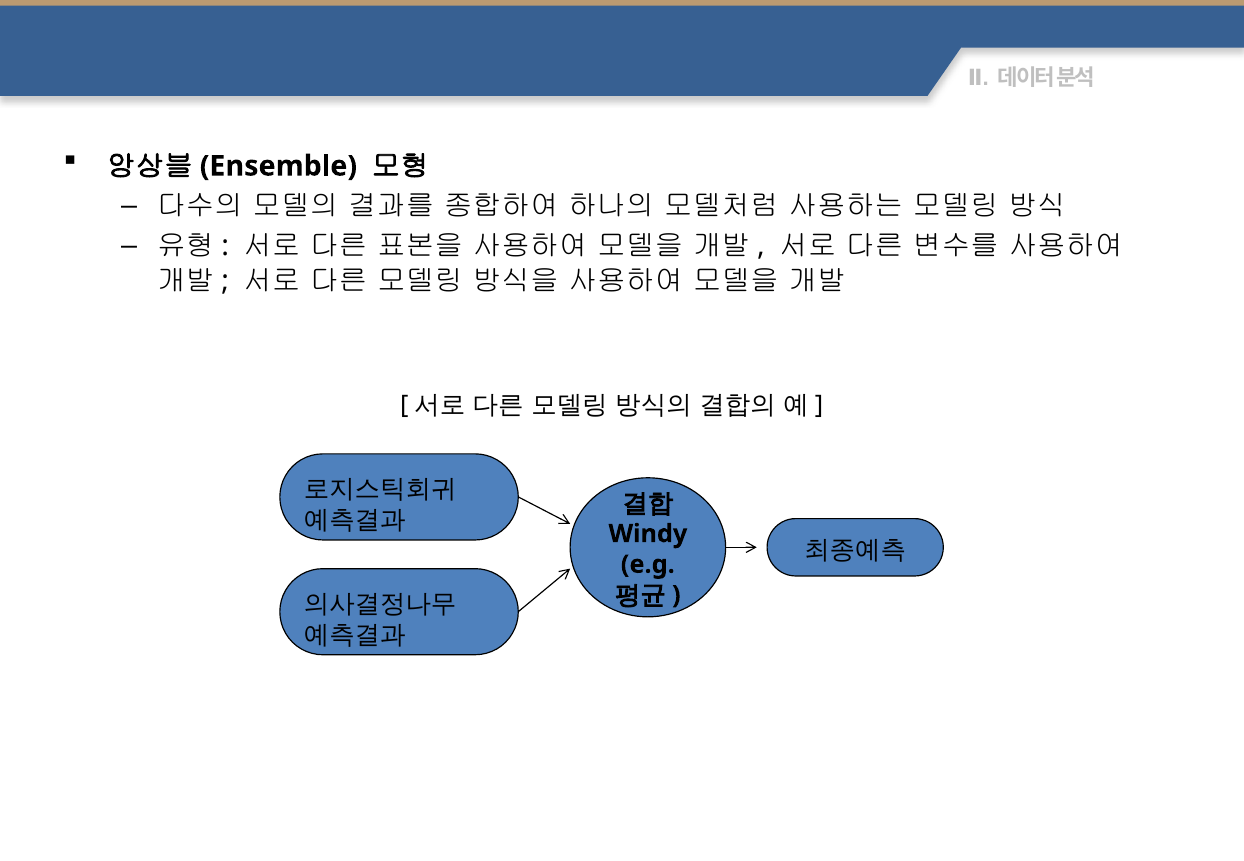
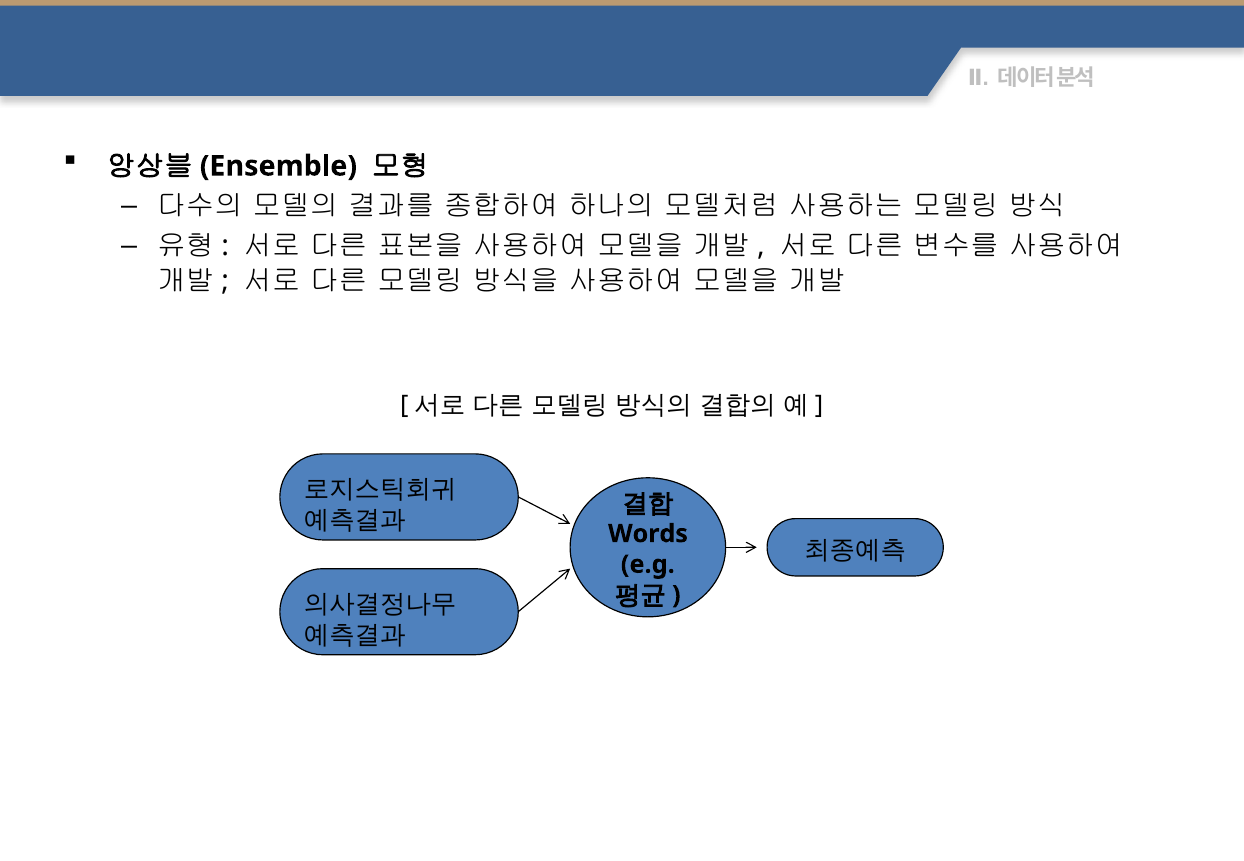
Windy: Windy -> Words (648, 534)
